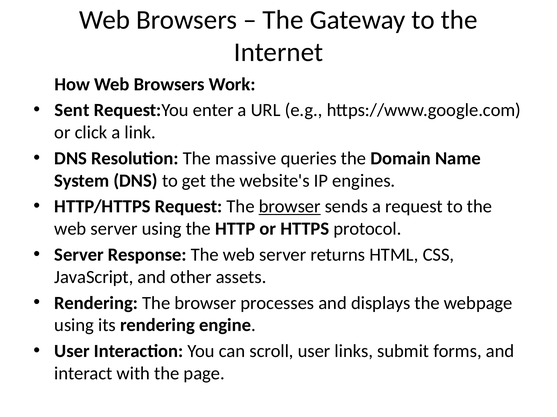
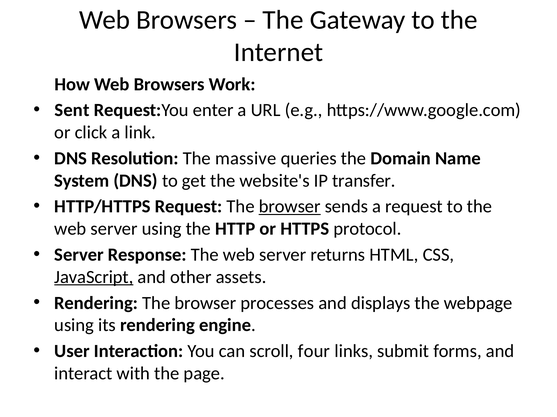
engines: engines -> transfer (364, 181)
JavaScript underline: none -> present (94, 277)
scroll user: user -> four (314, 352)
